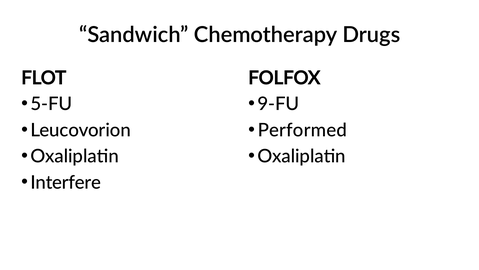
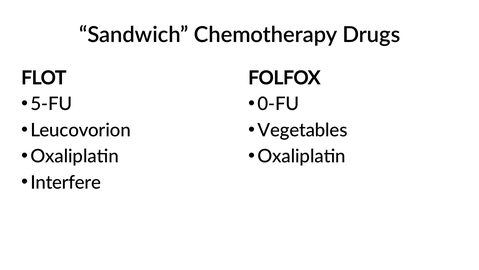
9-FU: 9-FU -> 0-FU (278, 104)
Performed: Performed -> Vegetables (302, 130)
